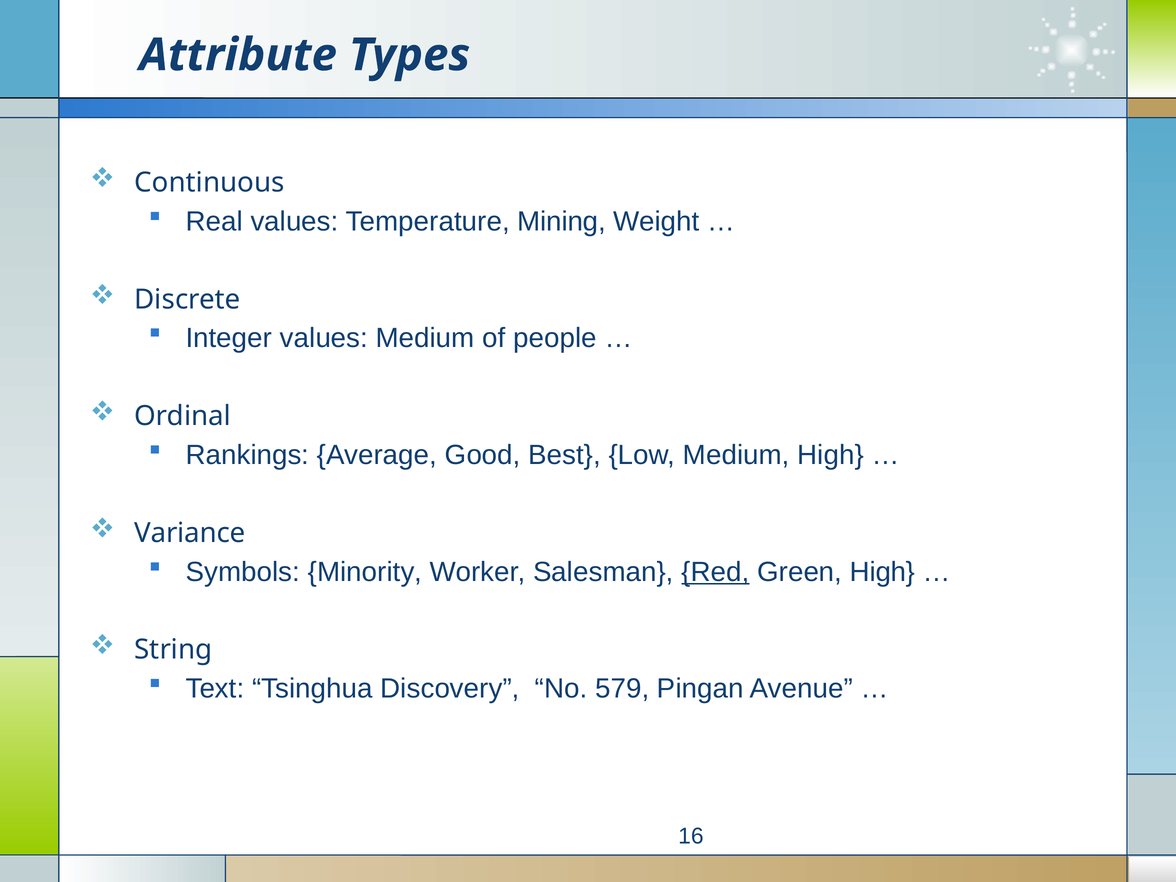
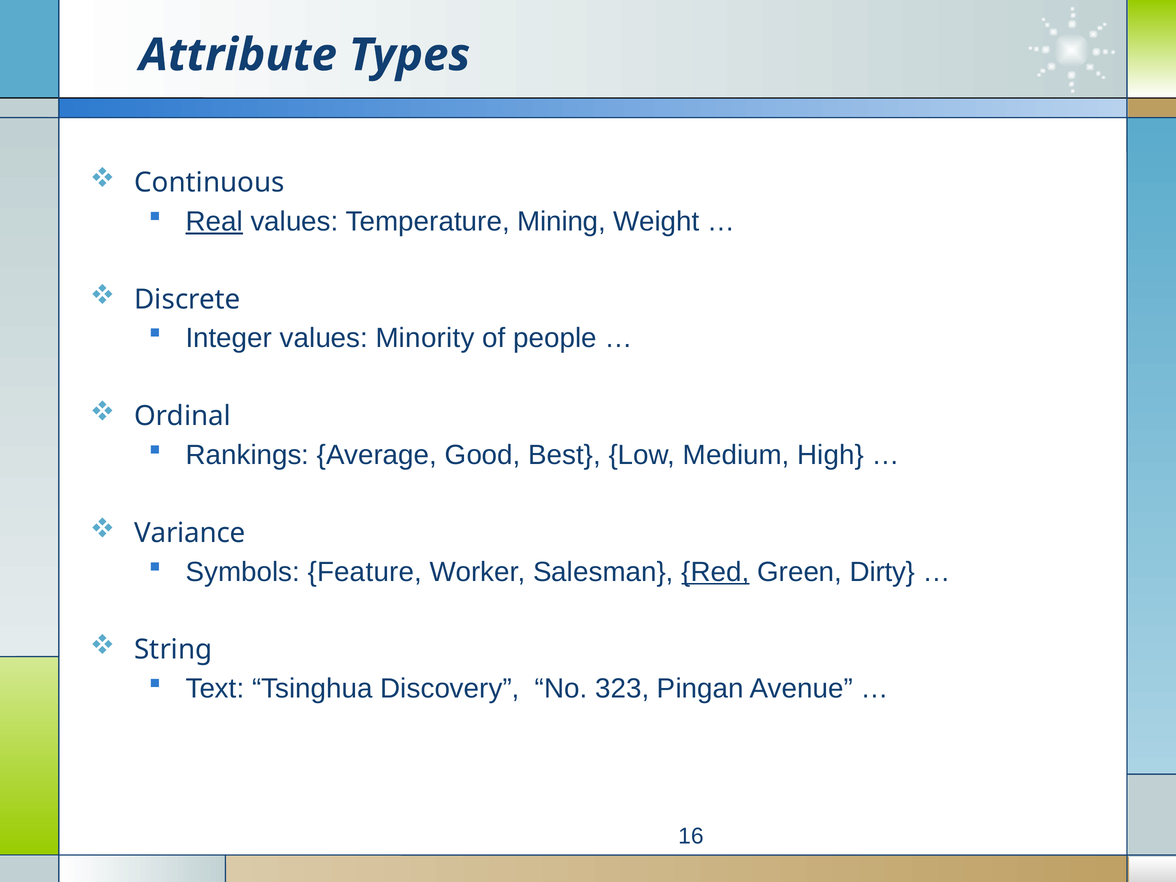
Real underline: none -> present (214, 221)
values Medium: Medium -> Minority (425, 338)
Minority: Minority -> Feature (365, 572)
Green High: High -> Dirty (882, 572)
579: 579 -> 323 (622, 689)
